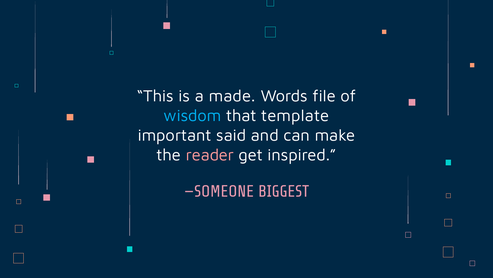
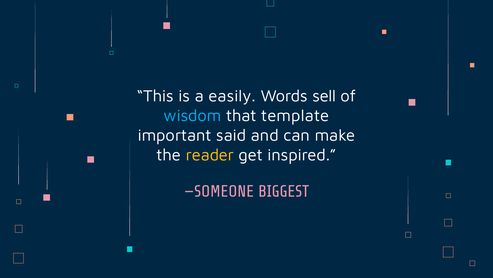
made: made -> easily (232, 96)
file: file -> sell (324, 96)
reader colour: pink -> yellow (210, 155)
